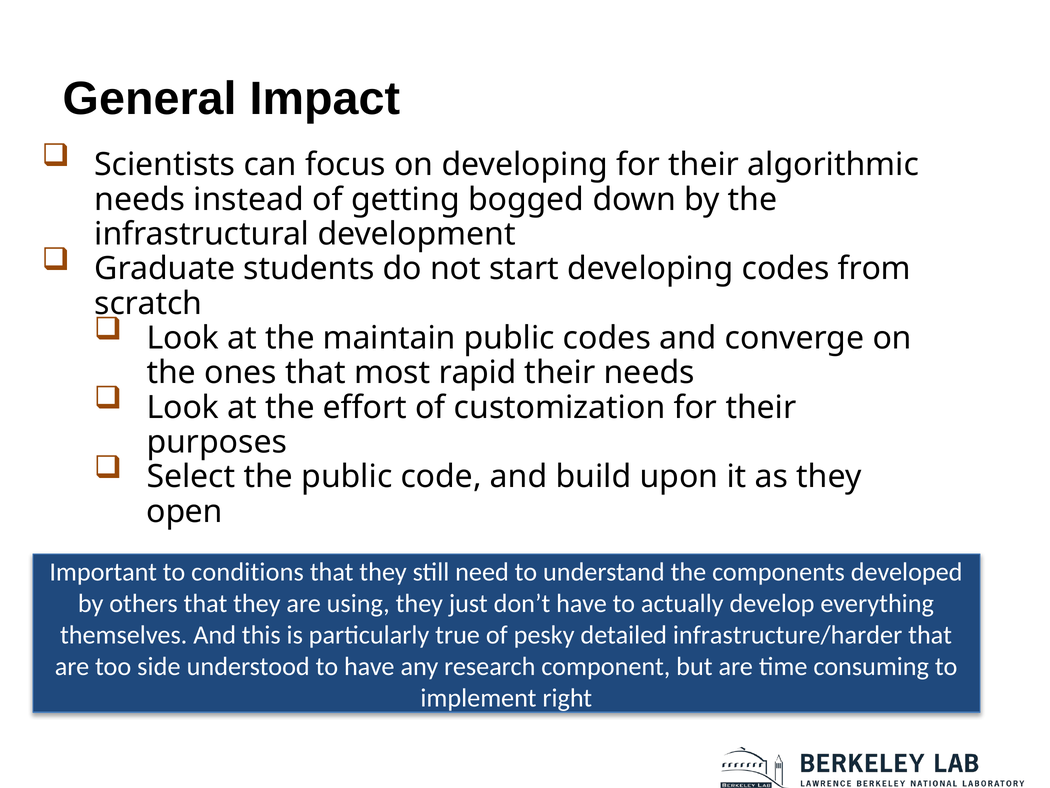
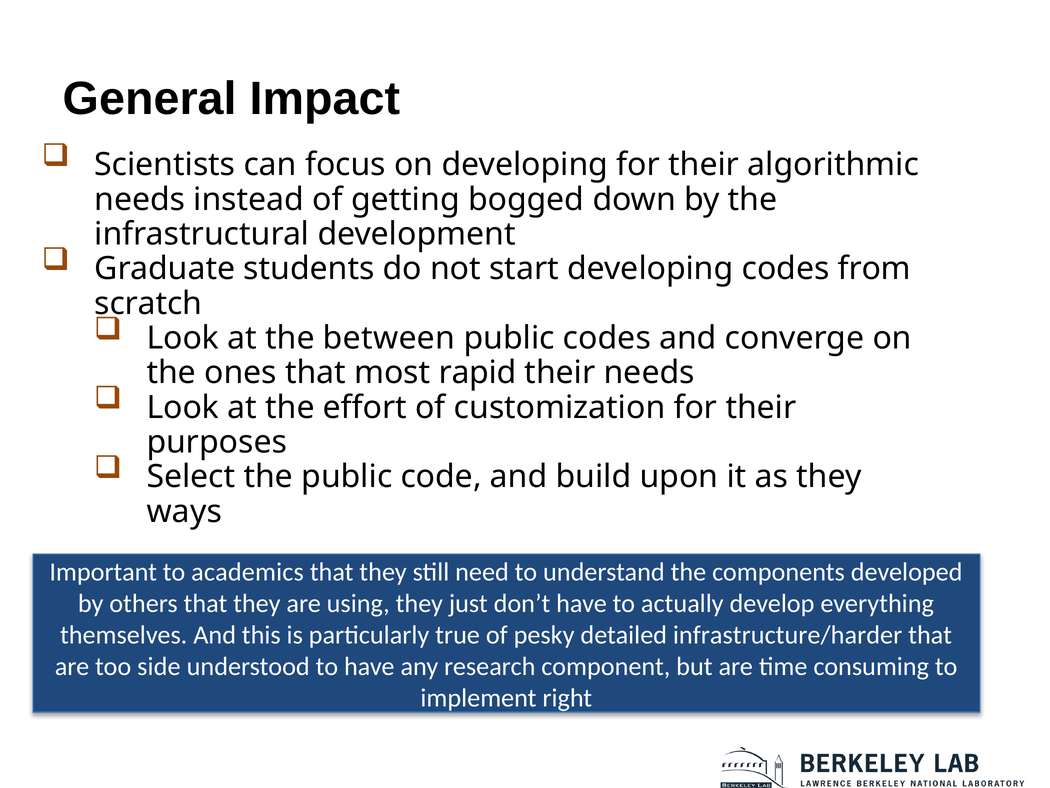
maintain: maintain -> between (389, 338)
open: open -> ways (184, 511)
conditions: conditions -> academics (248, 571)
